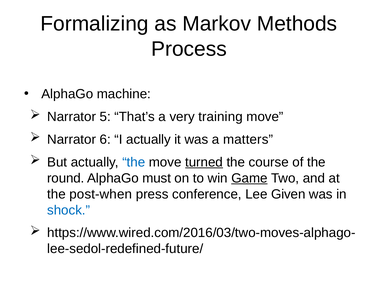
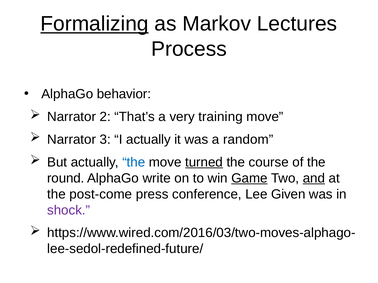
Formalizing underline: none -> present (95, 24)
Methods: Methods -> Lectures (297, 24)
machine: machine -> behavior (124, 94)
5: 5 -> 2 (105, 117)
6: 6 -> 3 (105, 140)
matters: matters -> random (248, 140)
must: must -> write (157, 178)
and underline: none -> present (314, 178)
post-when: post-when -> post-come (101, 194)
shock colour: blue -> purple (69, 210)
